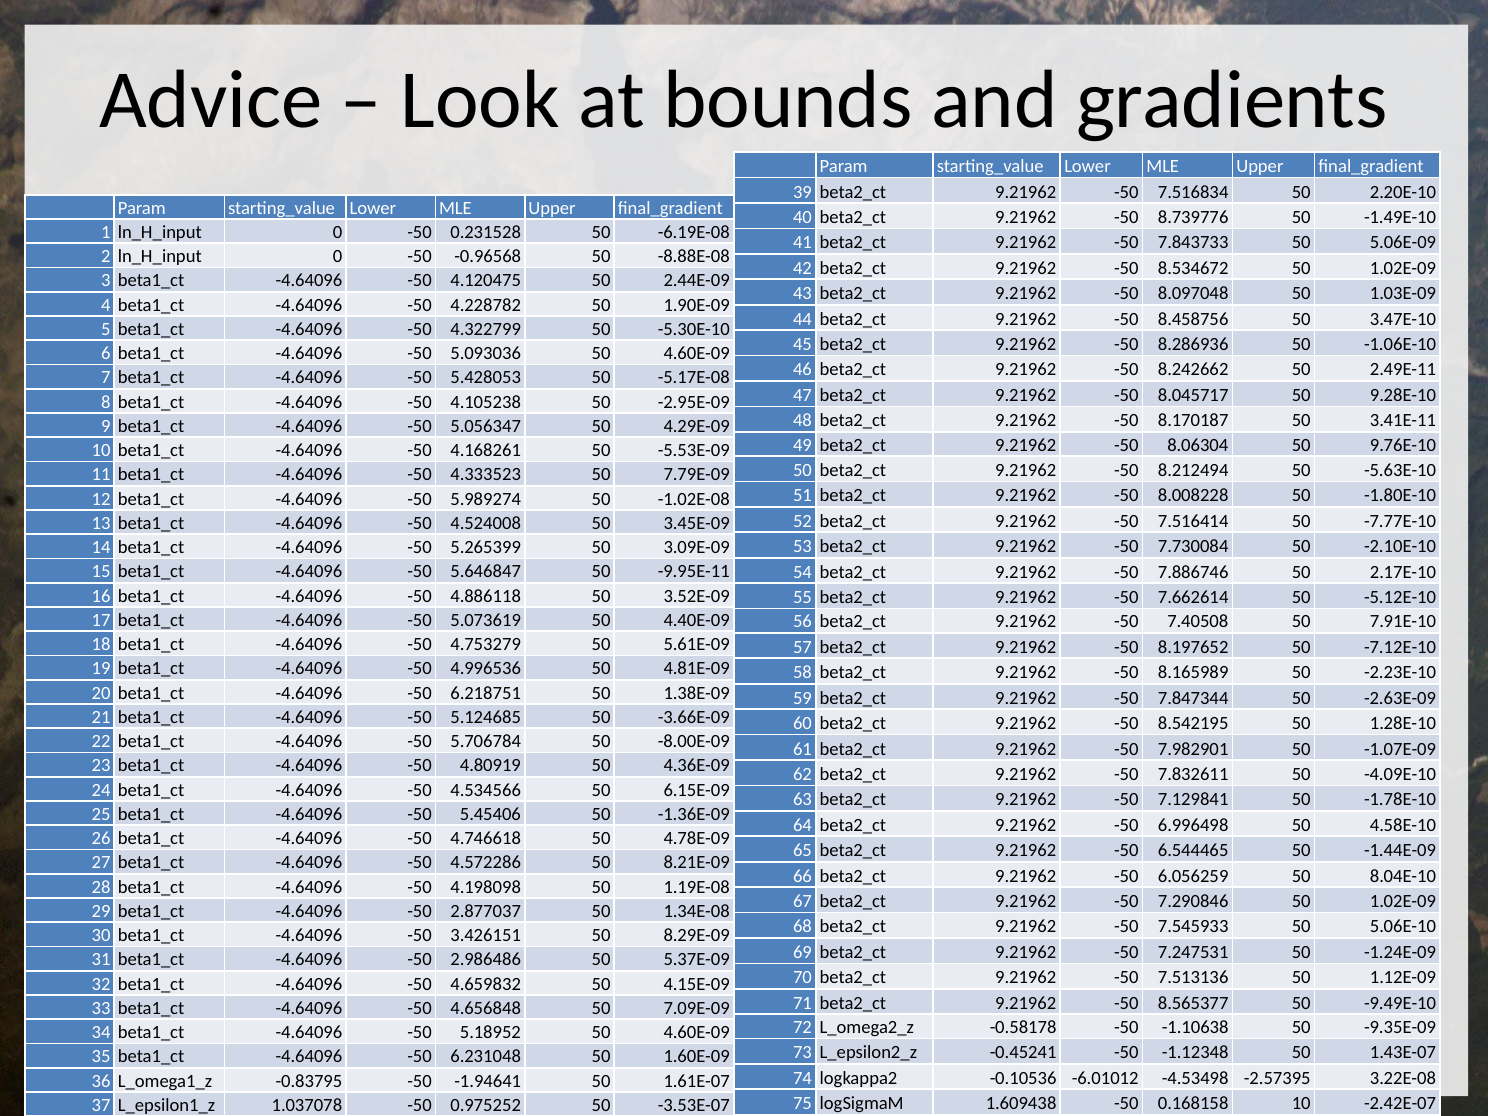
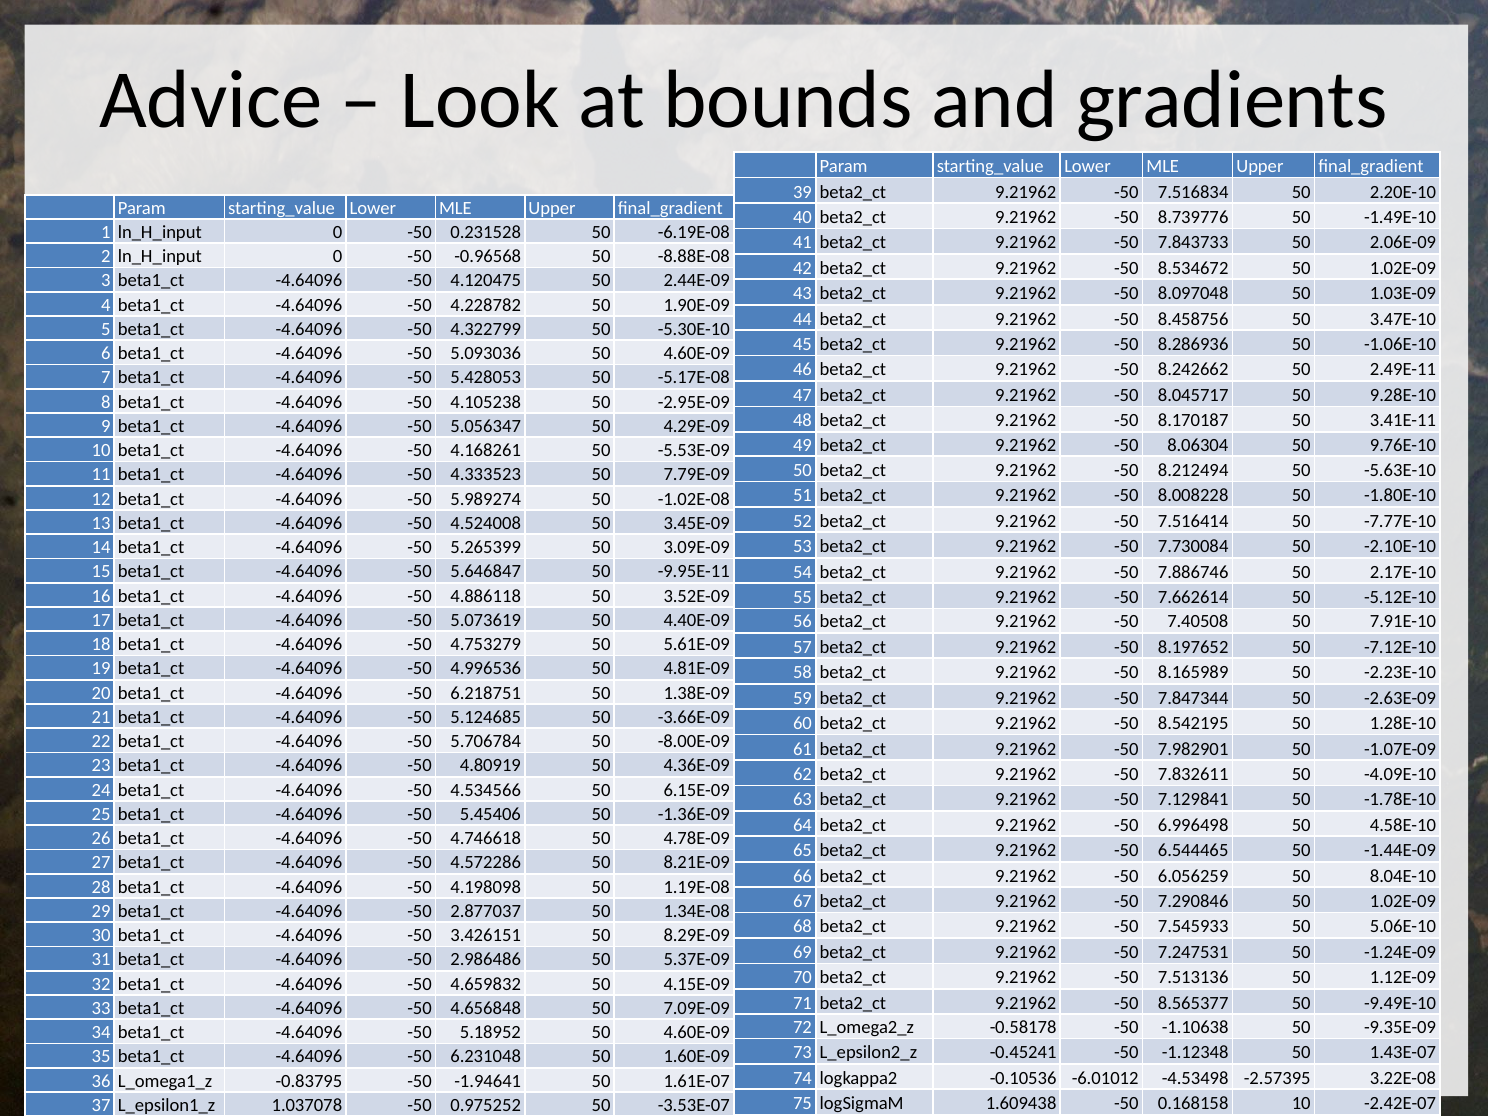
5.06E-09: 5.06E-09 -> 2.06E-09 (1403, 243)
